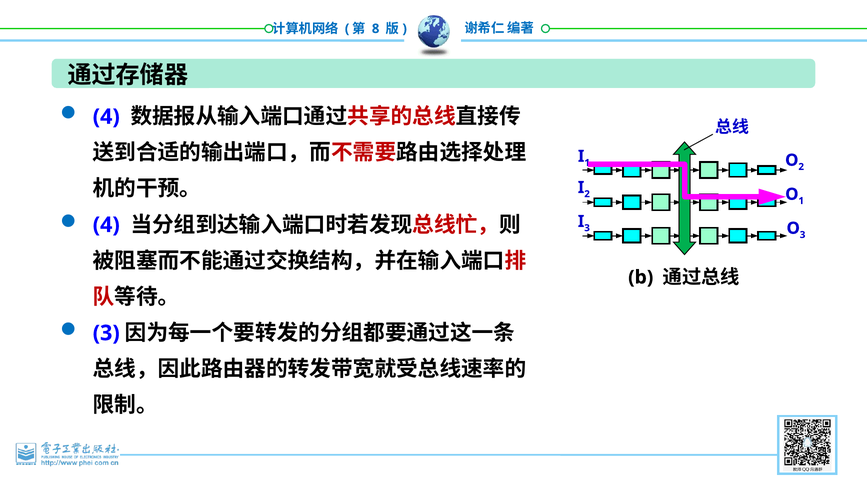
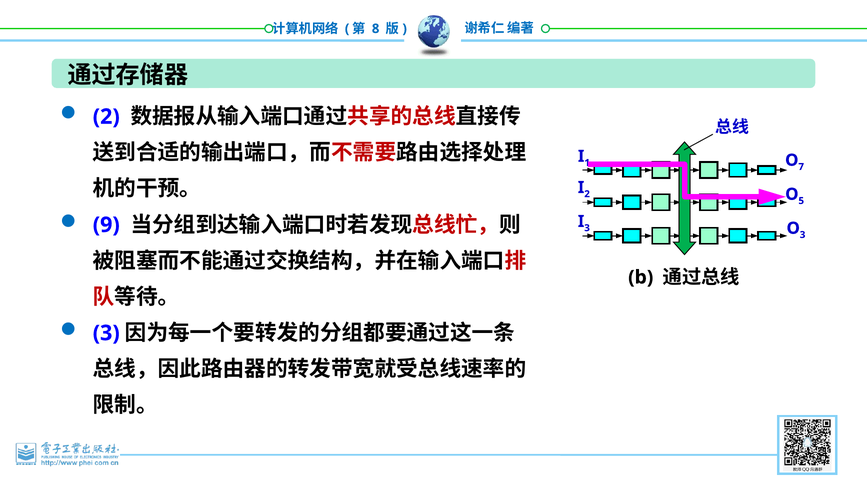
4: 4 -> 2 (106, 117)
2: 2 -> 7 (801, 167)
1: 1 -> 5 (801, 201)
4: 4 -> 9 (106, 225)
